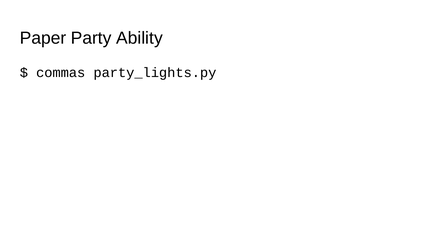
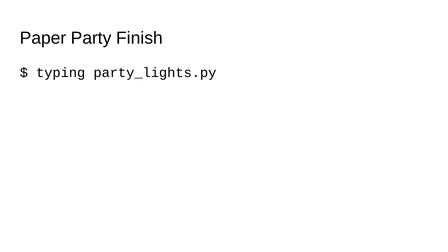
Ability: Ability -> Finish (140, 38)
commas: commas -> typing (61, 73)
